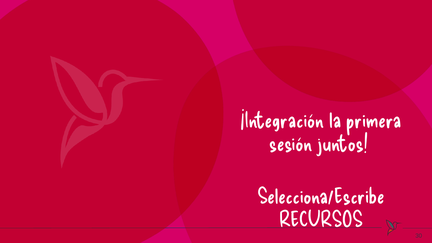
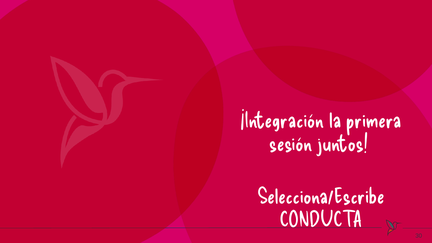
RECURSOS: RECURSOS -> CONDUCTA (321, 220)
